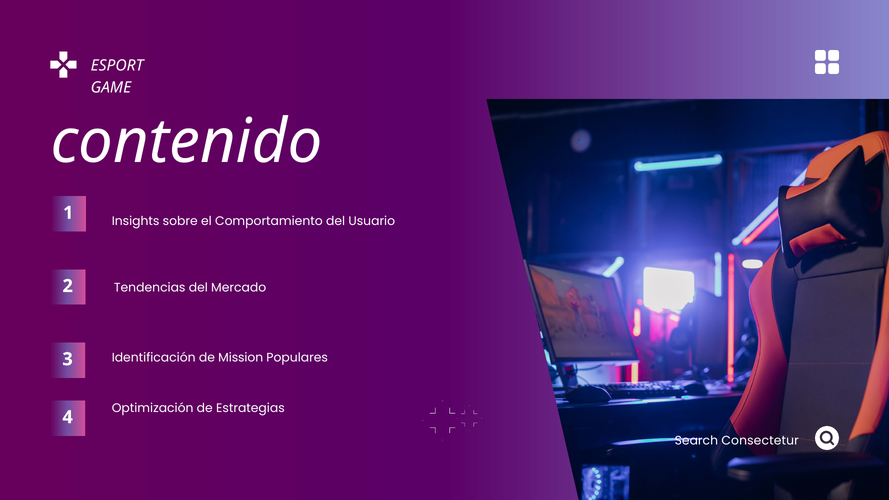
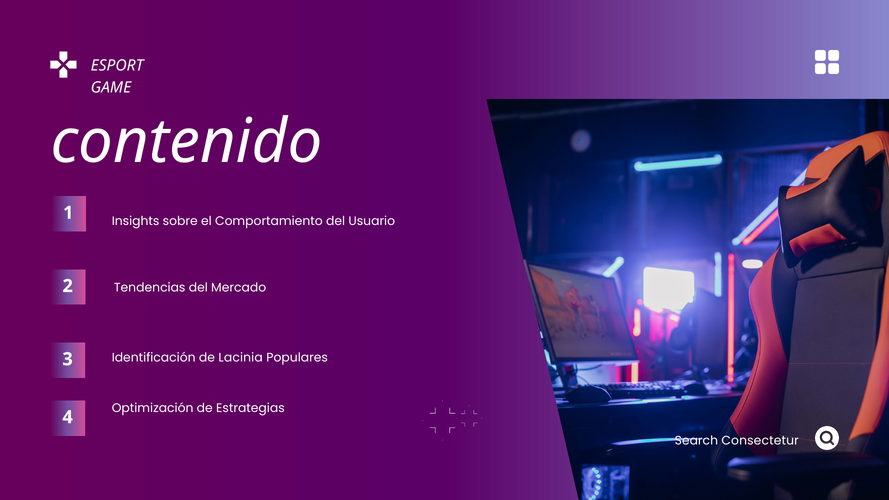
Mission: Mission -> Lacinia (241, 358)
